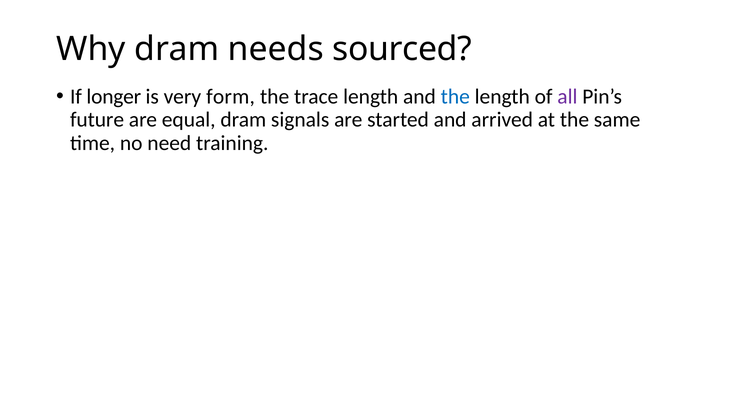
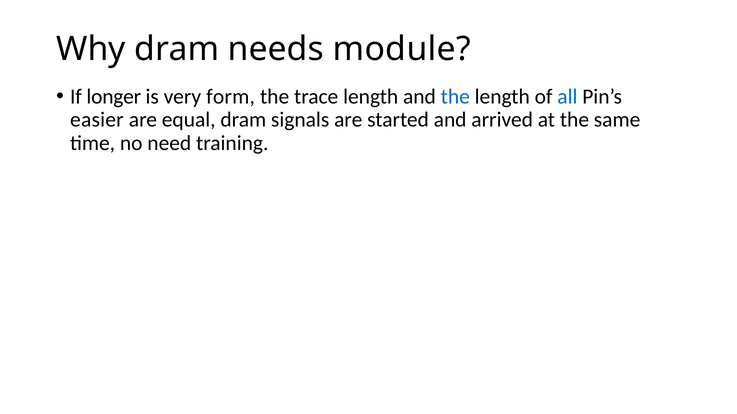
sourced: sourced -> module (402, 49)
all colour: purple -> blue (567, 97)
future: future -> easier (97, 120)
